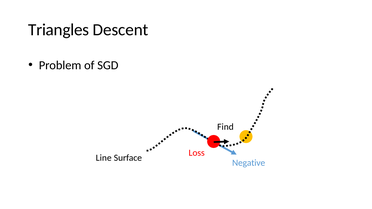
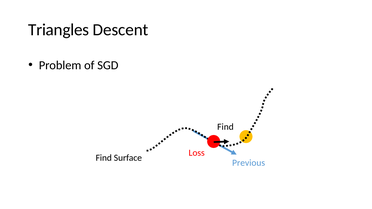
Line: Line -> Find (104, 158)
Negative: Negative -> Previous (249, 163)
